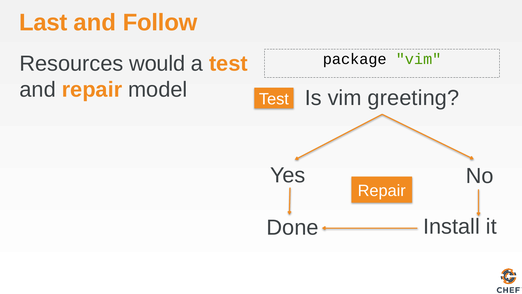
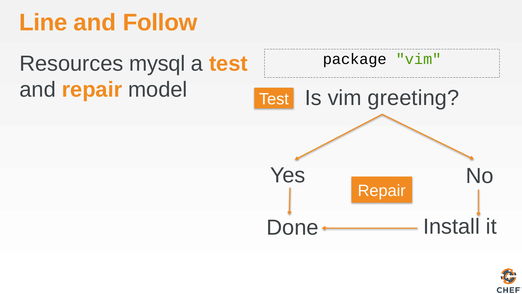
Last: Last -> Line (43, 23)
would: would -> mysql (157, 64)
